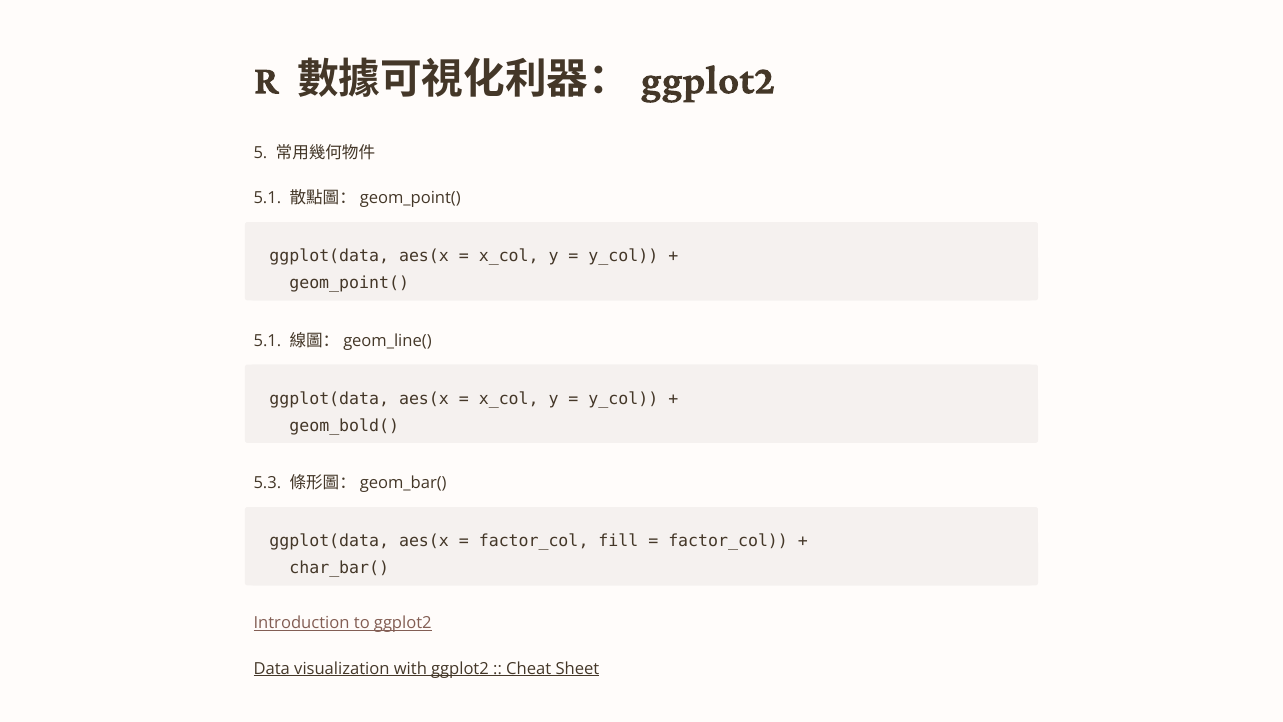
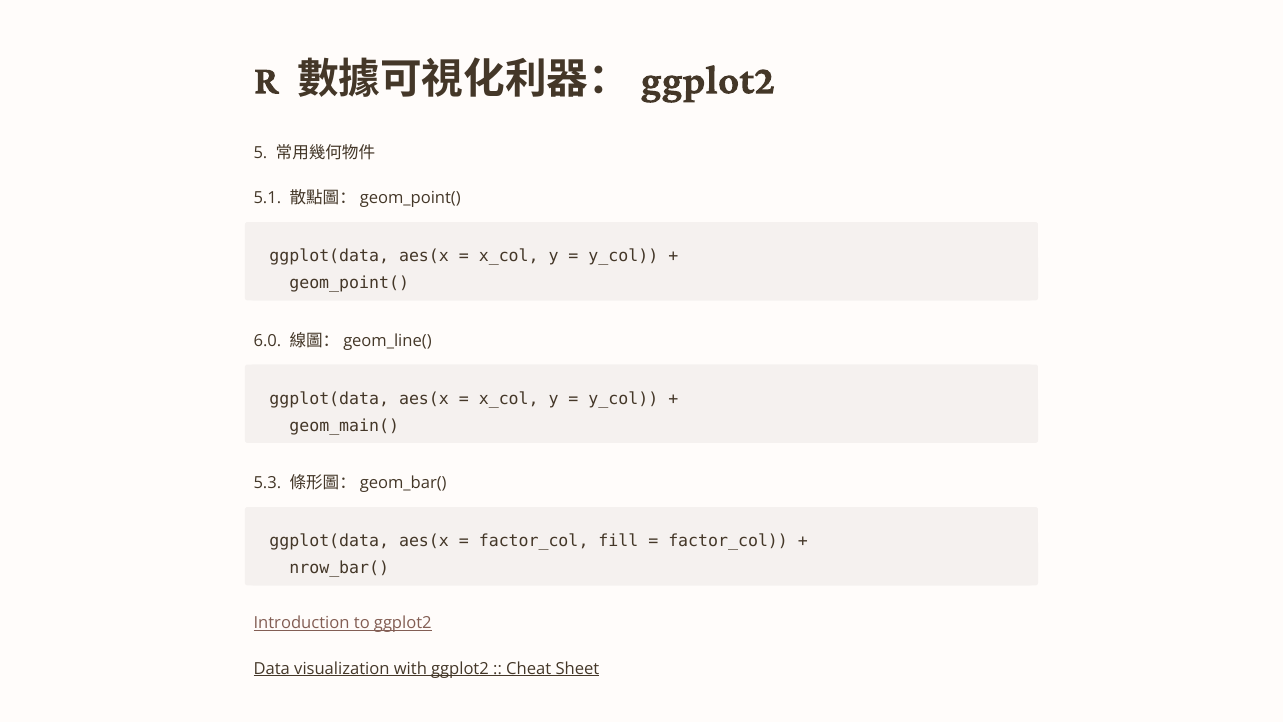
5.1: 5.1 -> 6.0 (267, 341)
geom_bold(: geom_bold( -> geom_main( (344, 425)
char_bar(: char_bar( -> nrow_bar( (339, 568)
